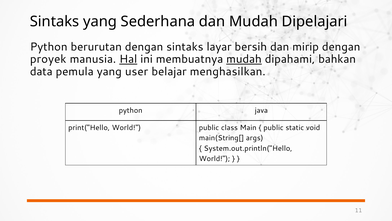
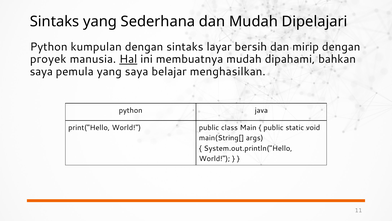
berurutan: berurutan -> kumpulan (96, 47)
mudah underline: present -> none (244, 59)
data: data -> saya (41, 71)
yang user: user -> saya (137, 71)
